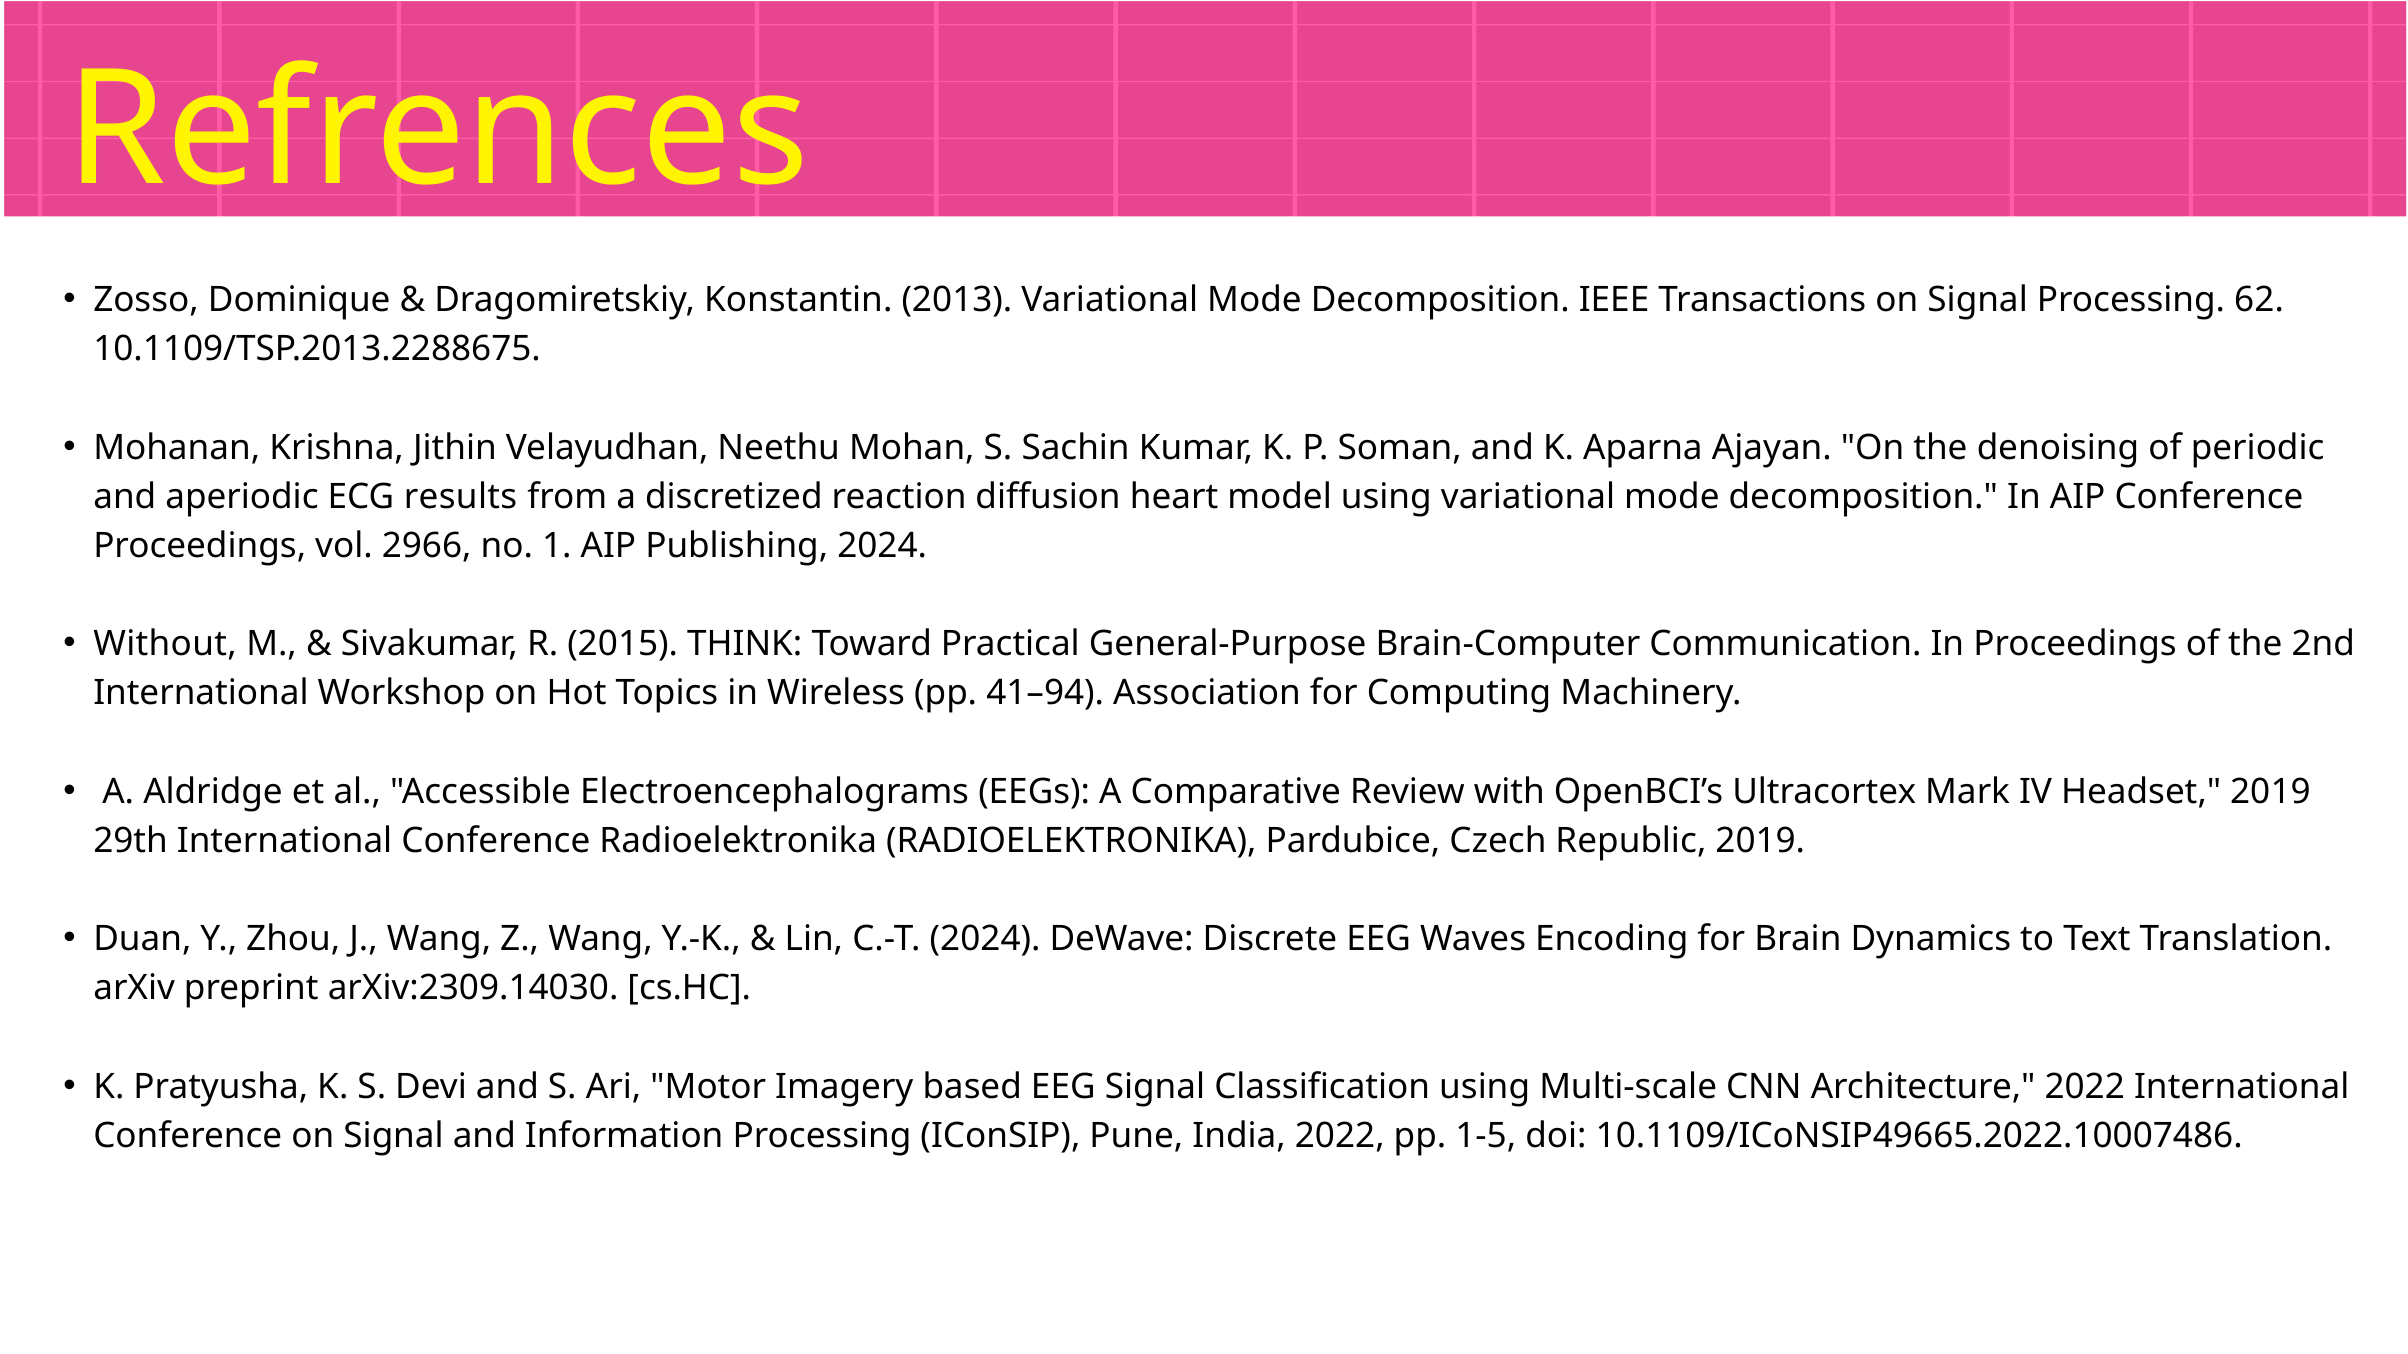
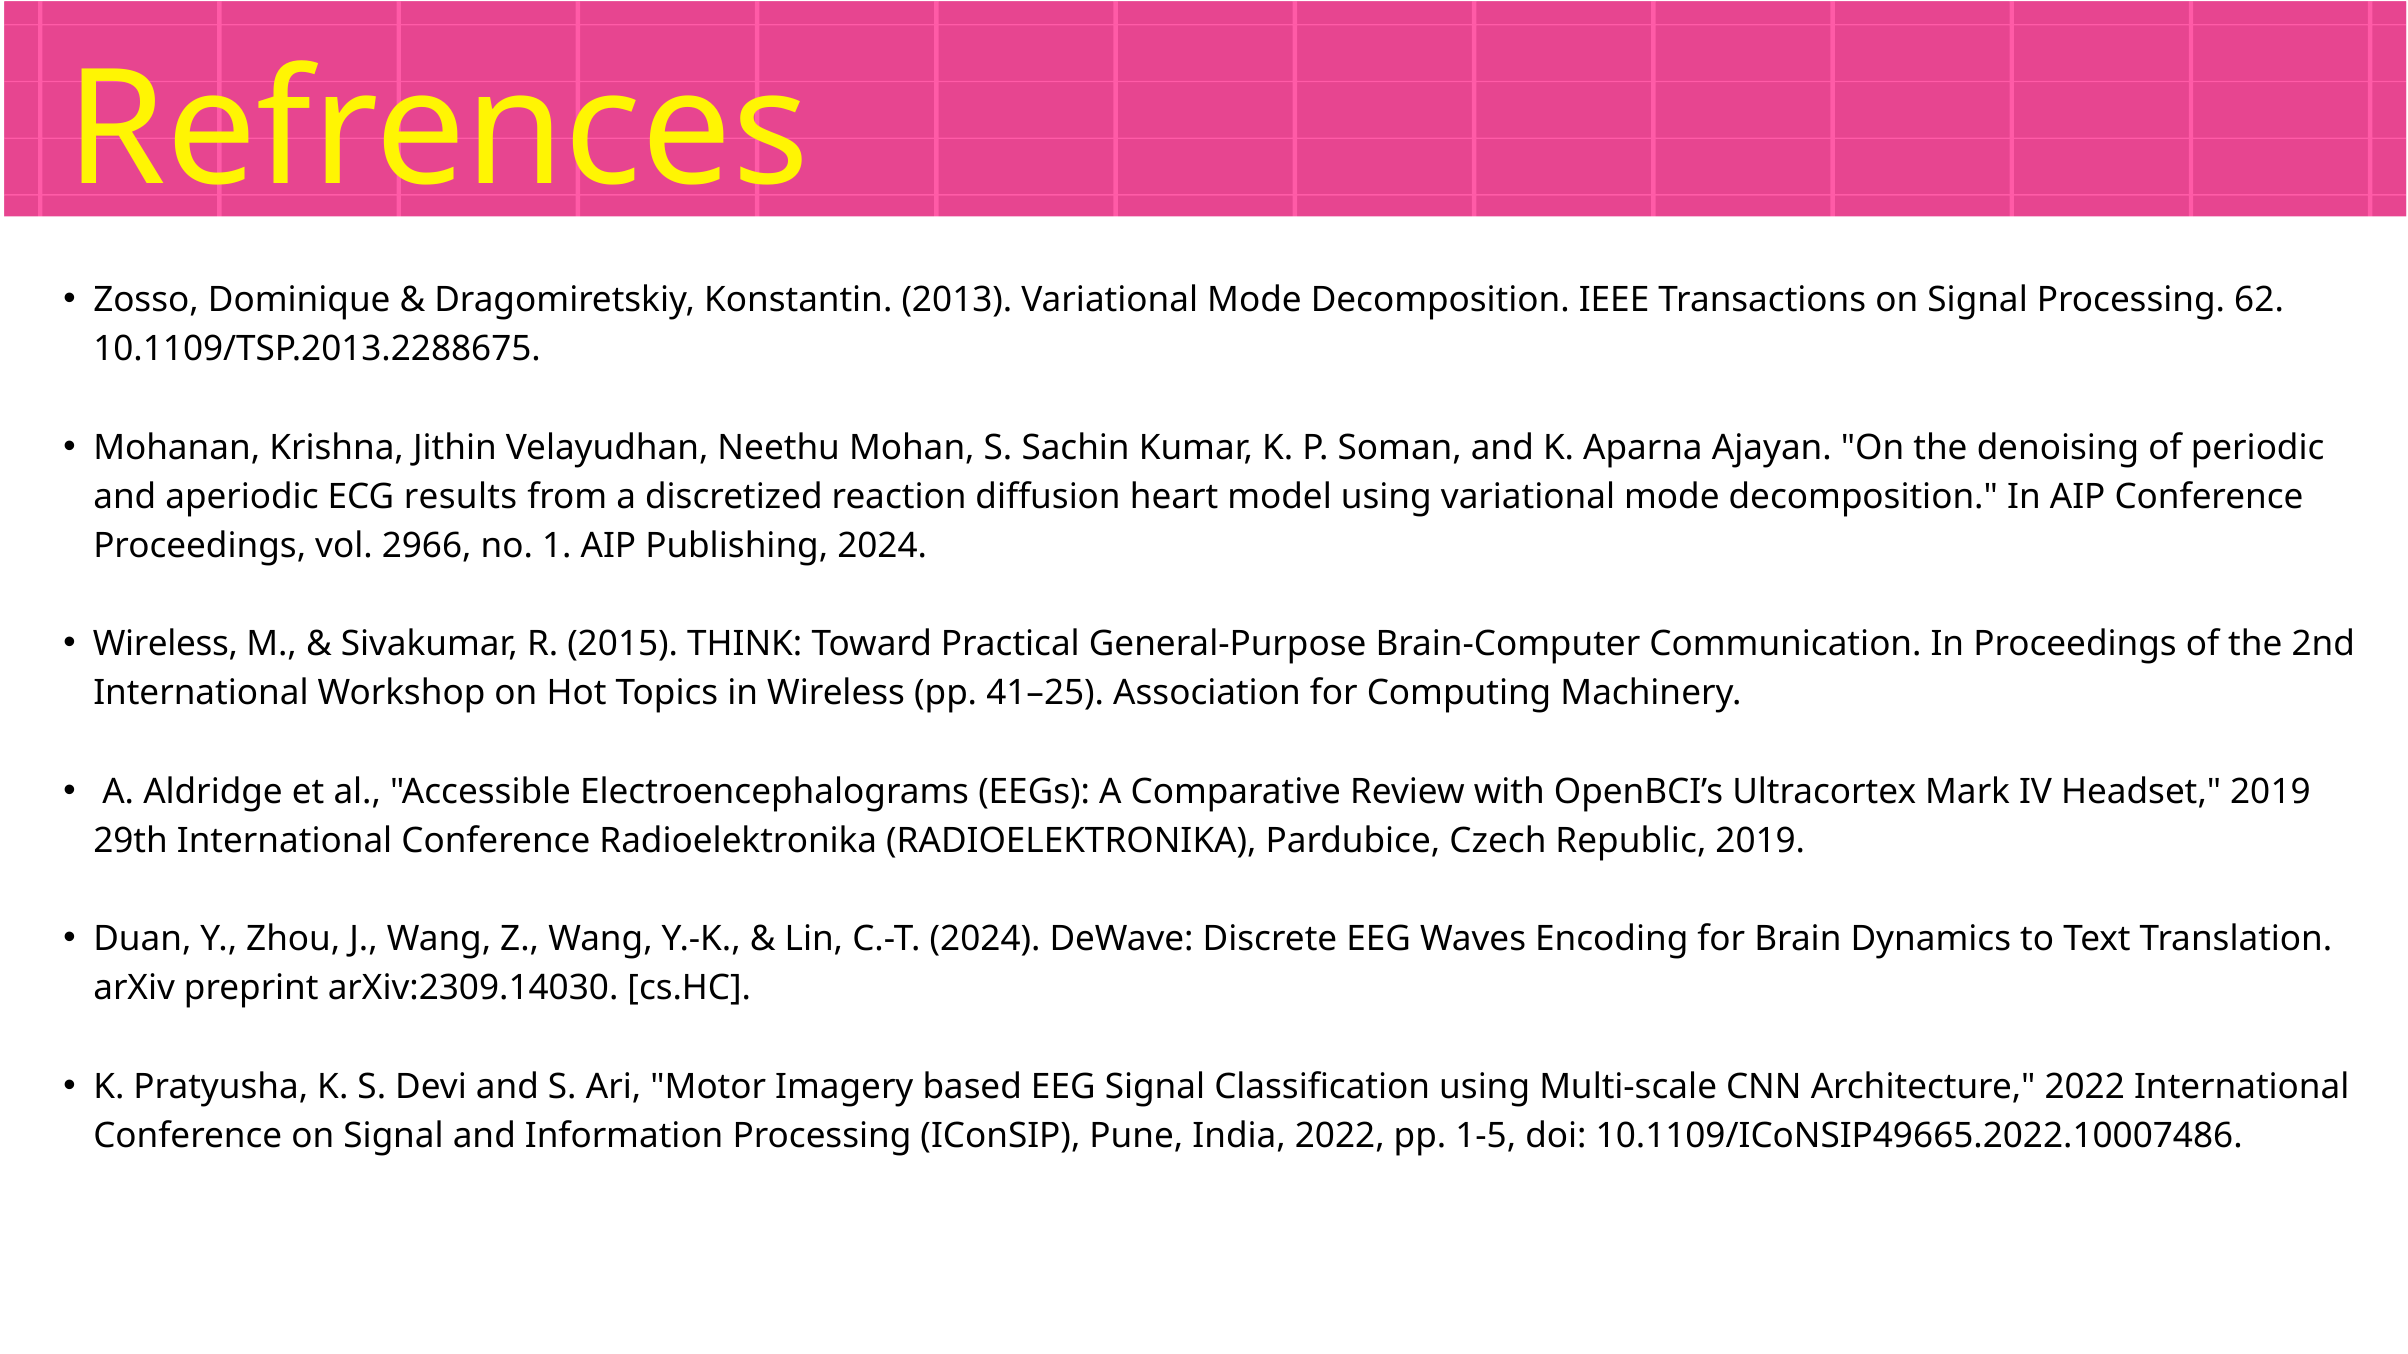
Without: Without -> Wireless (165, 644)
41–94: 41–94 -> 41–25 (1045, 694)
